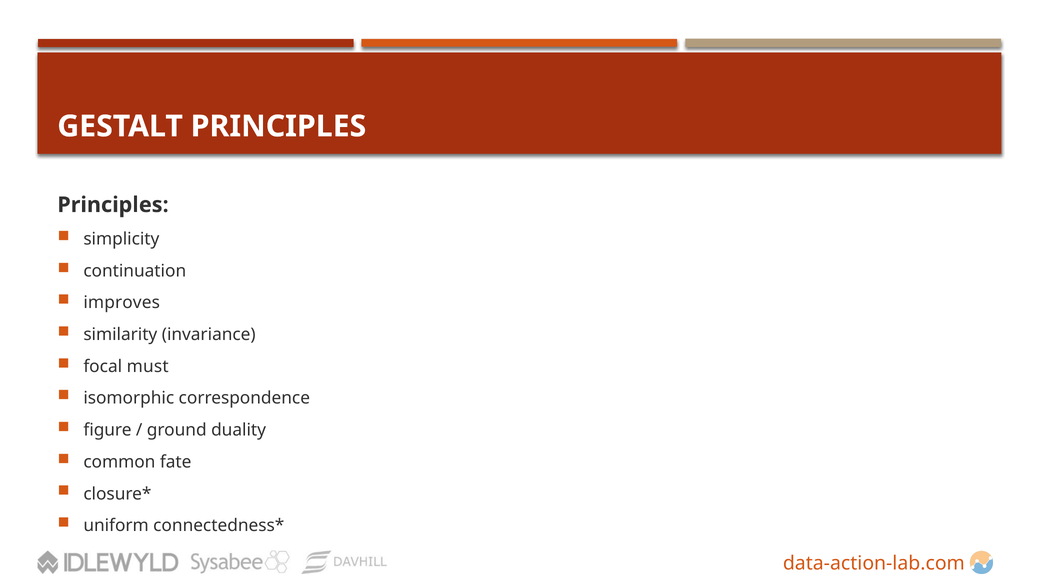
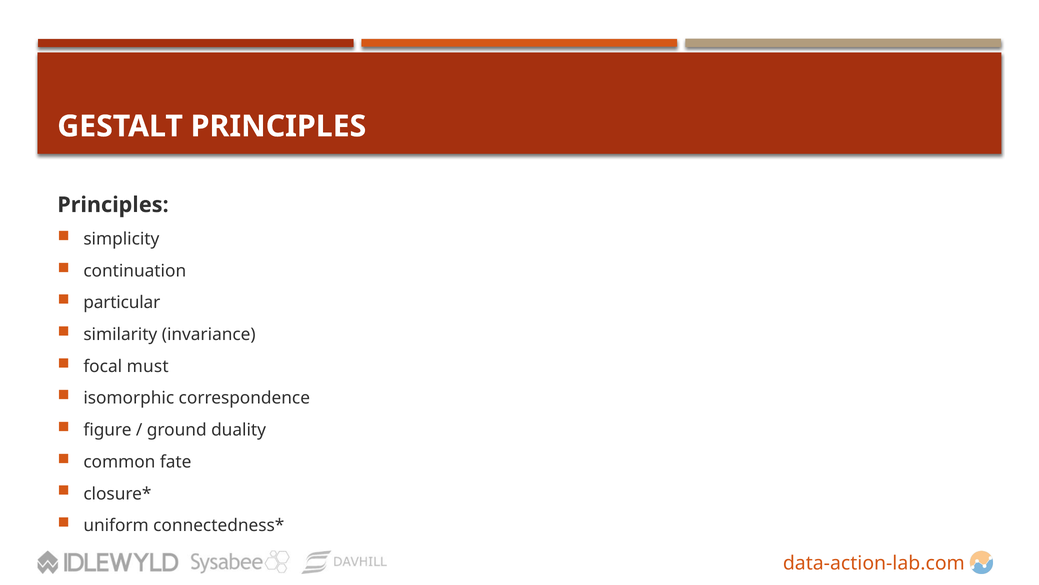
improves: improves -> particular (122, 302)
